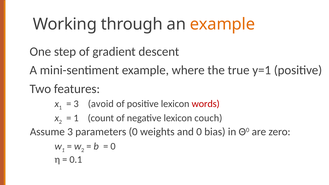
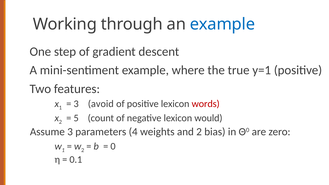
example colour: orange -> blue (222, 24)
1: 1 -> 5 (76, 118)
couch: couch -> would (208, 118)
parameters 0: 0 -> 4 (133, 132)
and 0: 0 -> 2 (199, 132)
